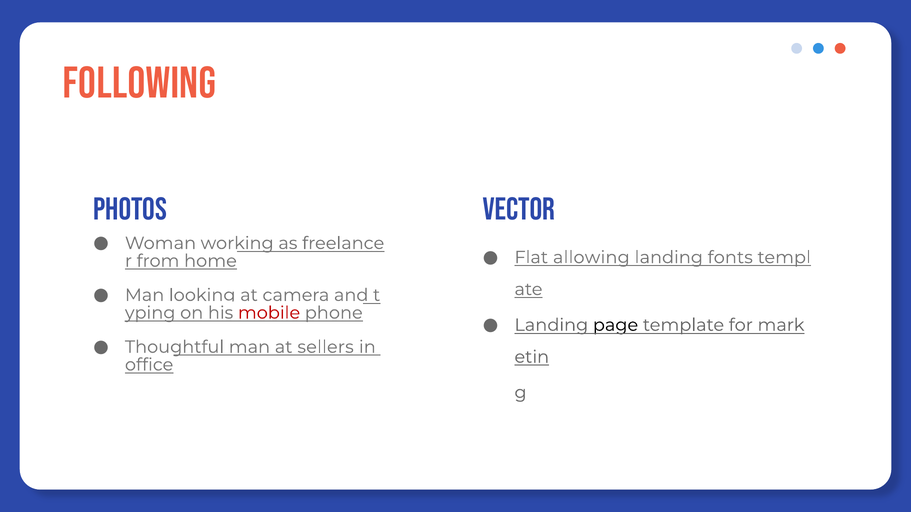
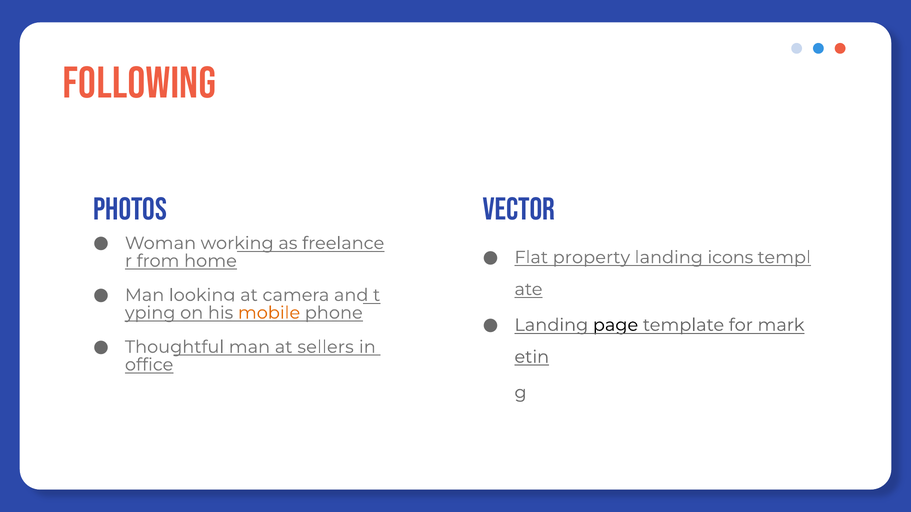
allowing: allowing -> property (591, 258)
fonts: fonts -> icons (730, 258)
mobile colour: red -> orange (269, 313)
